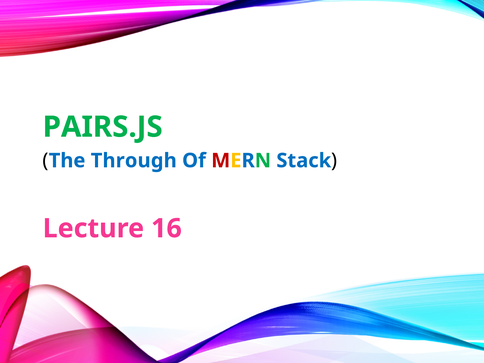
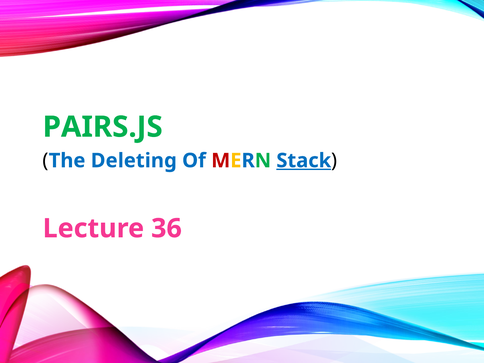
Through: Through -> Deleting (134, 161)
Stack underline: none -> present (304, 161)
16: 16 -> 36 (166, 228)
